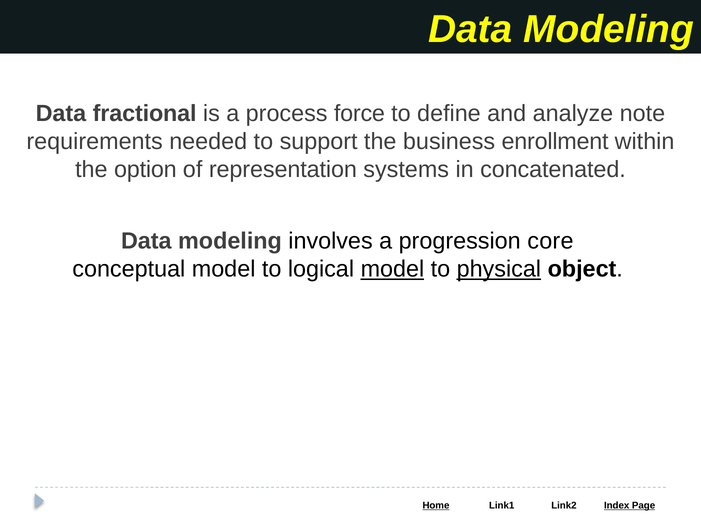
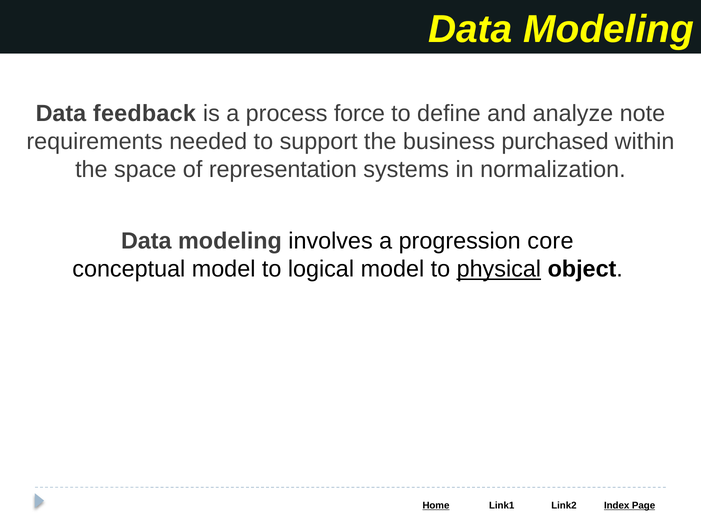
fractional: fractional -> feedback (144, 113)
enrollment: enrollment -> purchased (555, 141)
option: option -> space (145, 169)
concatenated: concatenated -> normalization (553, 169)
model underline: present -> none (392, 269)
